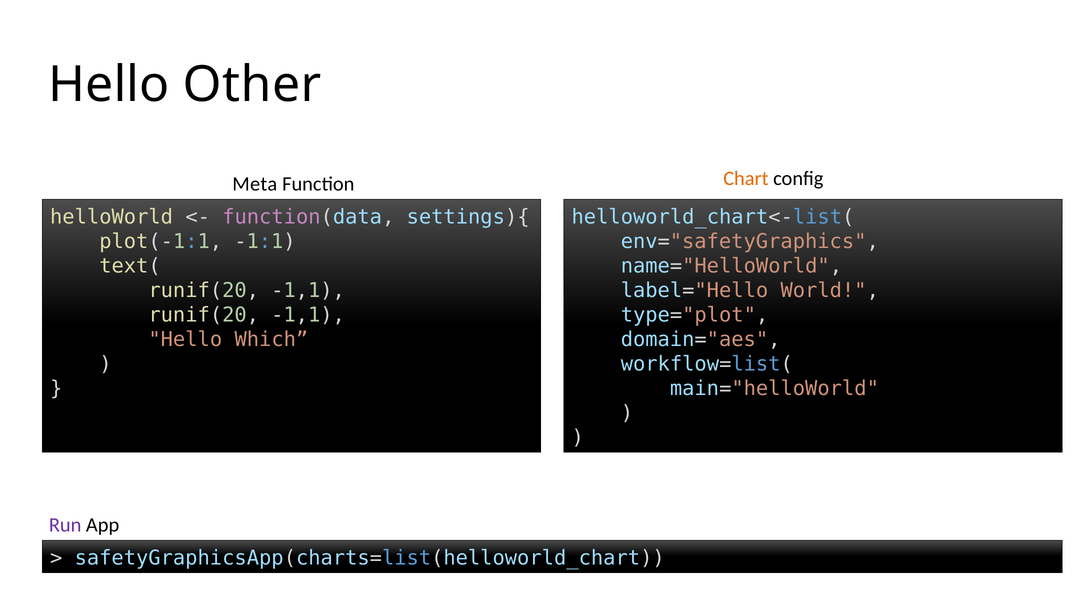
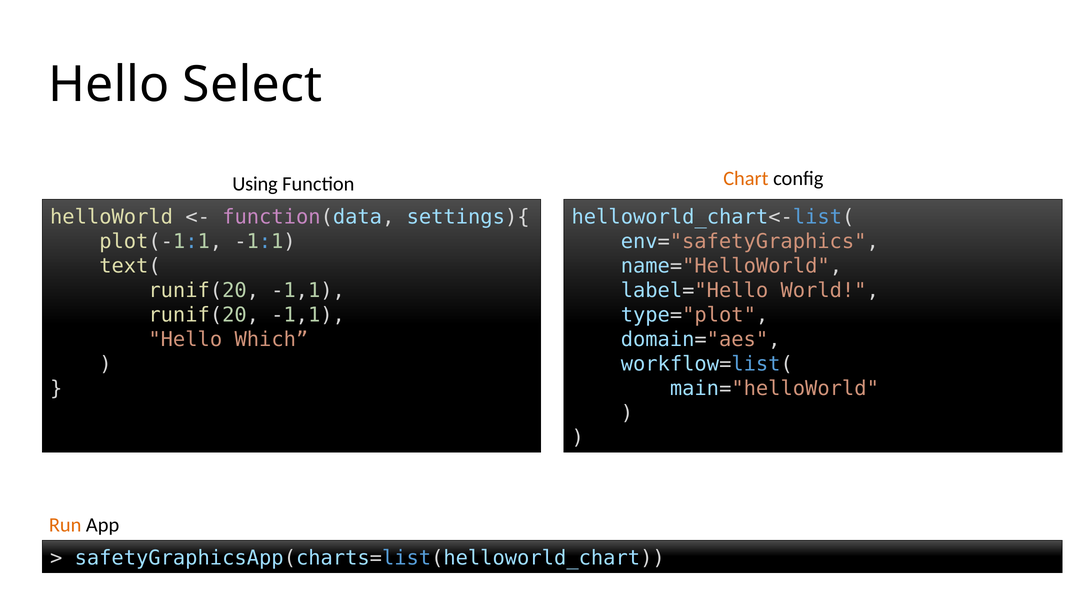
Other: Other -> Select (252, 85)
Meta: Meta -> Using (255, 184)
Run colour: purple -> orange (65, 525)
